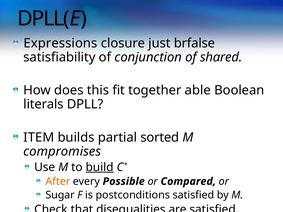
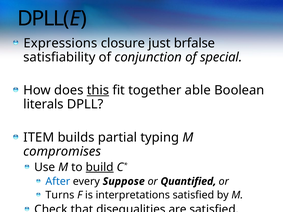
shared: shared -> special (221, 57)
this underline: none -> present (98, 90)
sorted: sorted -> typing (160, 138)
After colour: orange -> blue (58, 182)
Possible: Possible -> Suppose (124, 182)
Compared: Compared -> Quantified (188, 182)
Sugar: Sugar -> Turns (60, 195)
postconditions: postconditions -> interpretations (133, 195)
